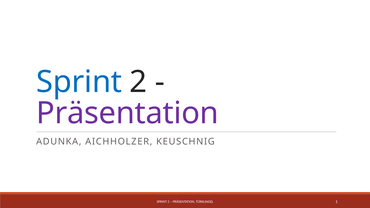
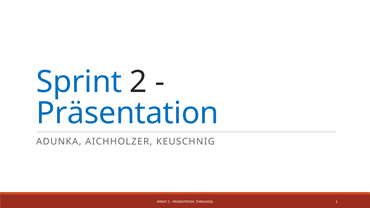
Präsentation colour: purple -> blue (127, 113)
